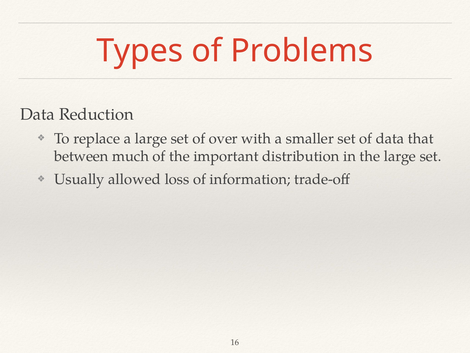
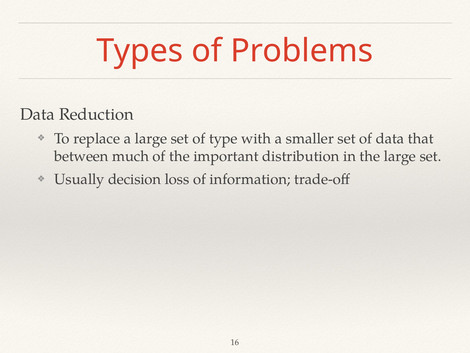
over: over -> type (223, 138)
allowed: allowed -> decision (135, 179)
